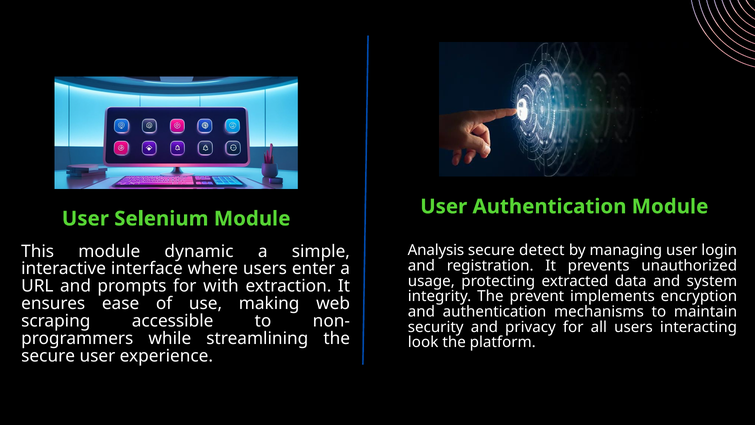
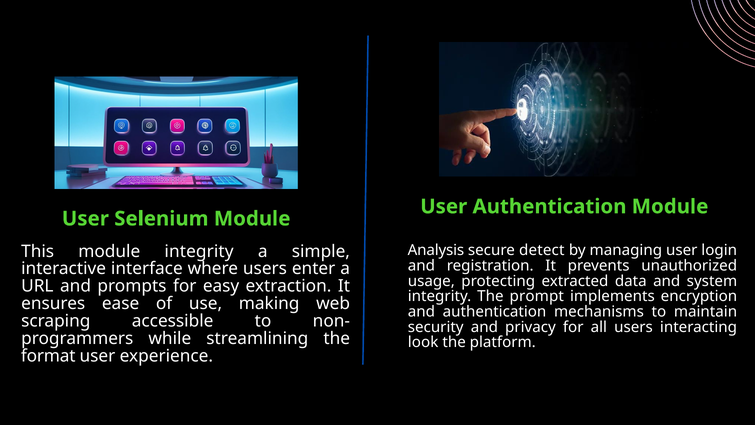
module dynamic: dynamic -> integrity (199, 251)
with: with -> easy (221, 286)
prevent: prevent -> prompt (537, 296)
secure: secure -> format (48, 356)
